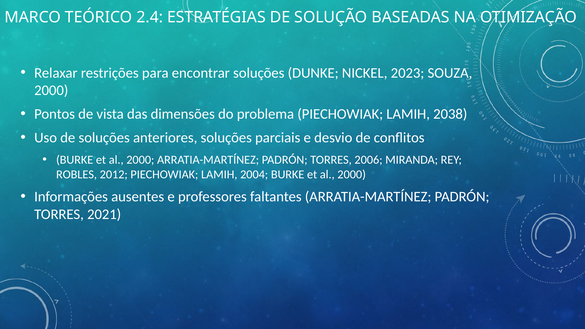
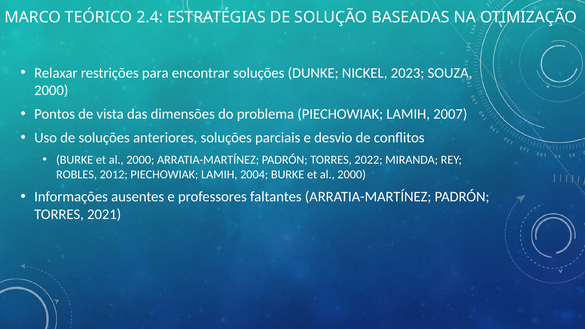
2038: 2038 -> 2007 (450, 114)
2006: 2006 -> 2022 (368, 160)
